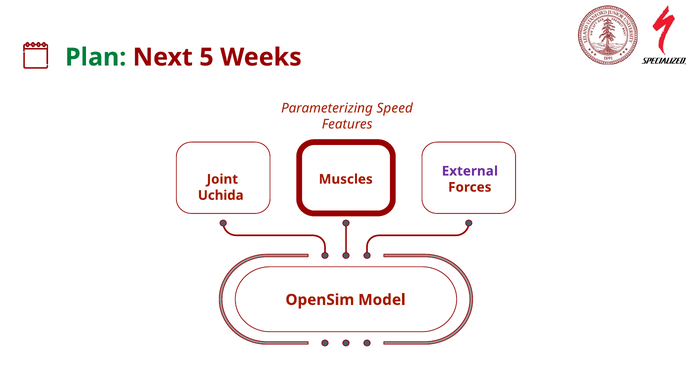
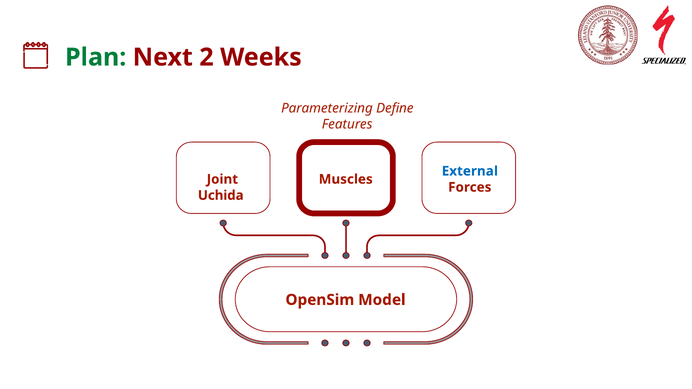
5: 5 -> 2 (206, 57)
Speed: Speed -> Define (395, 108)
External colour: purple -> blue (470, 171)
